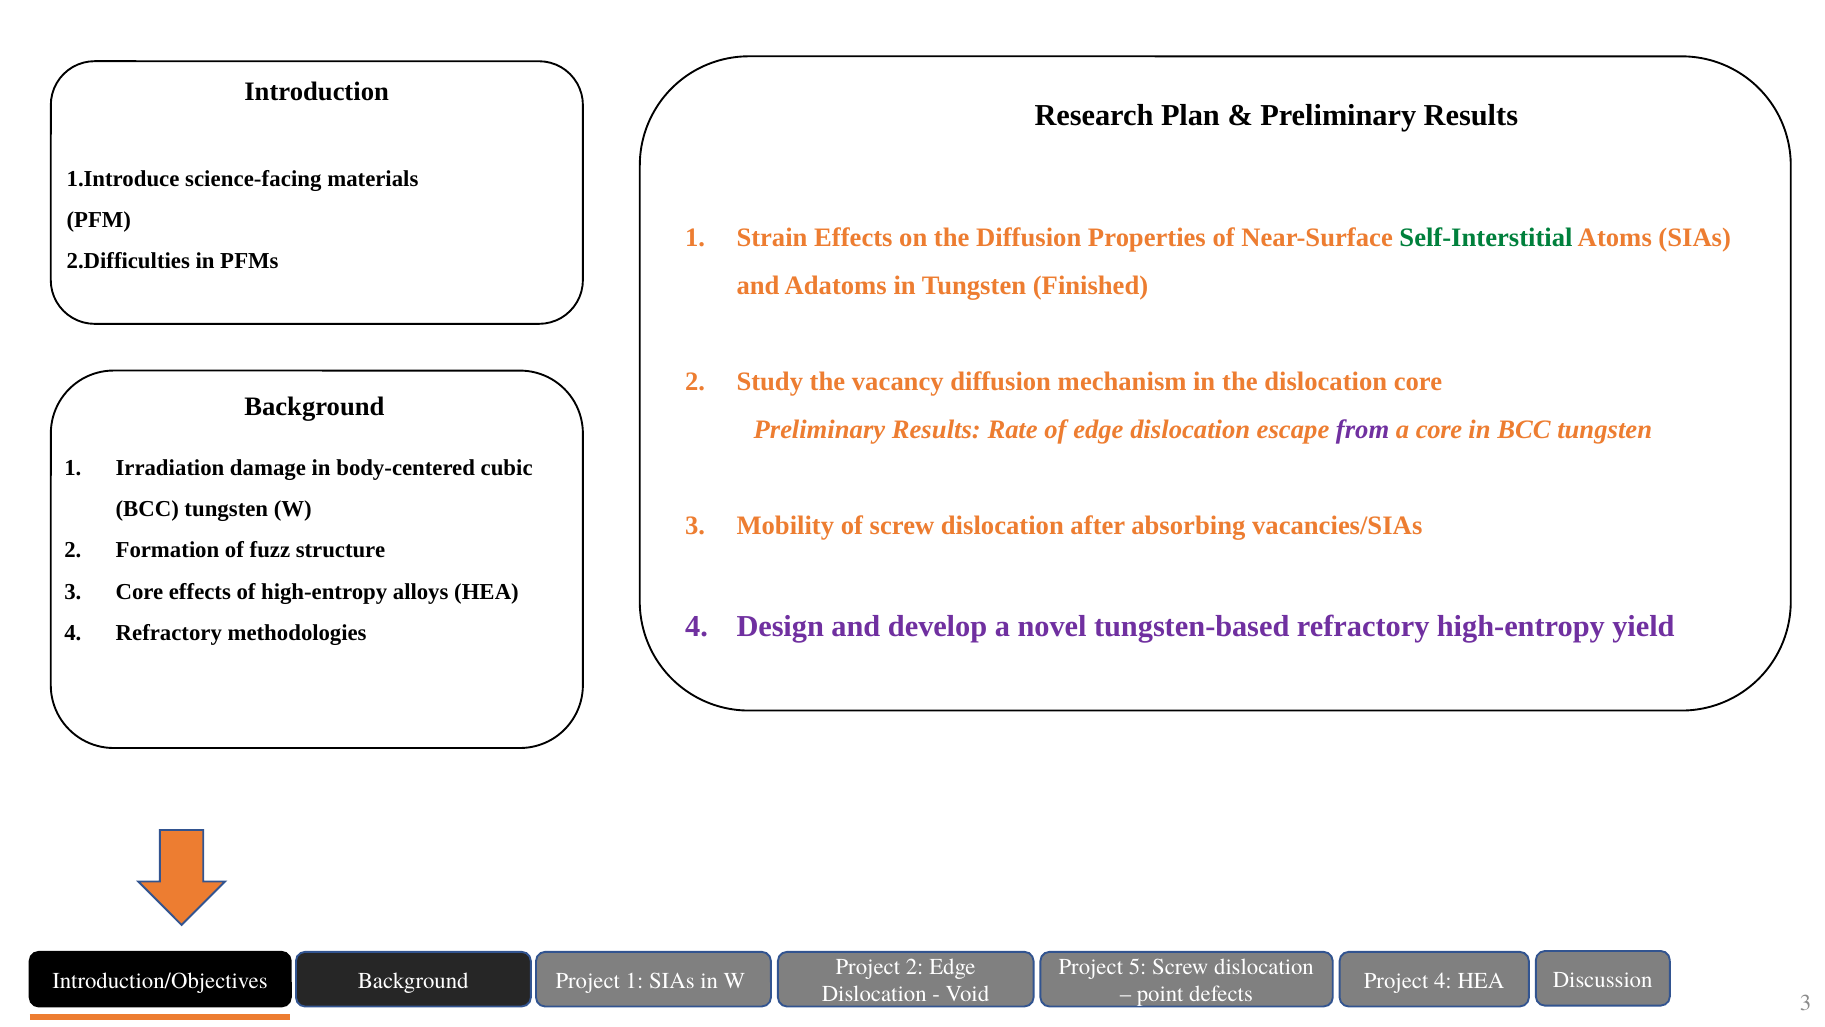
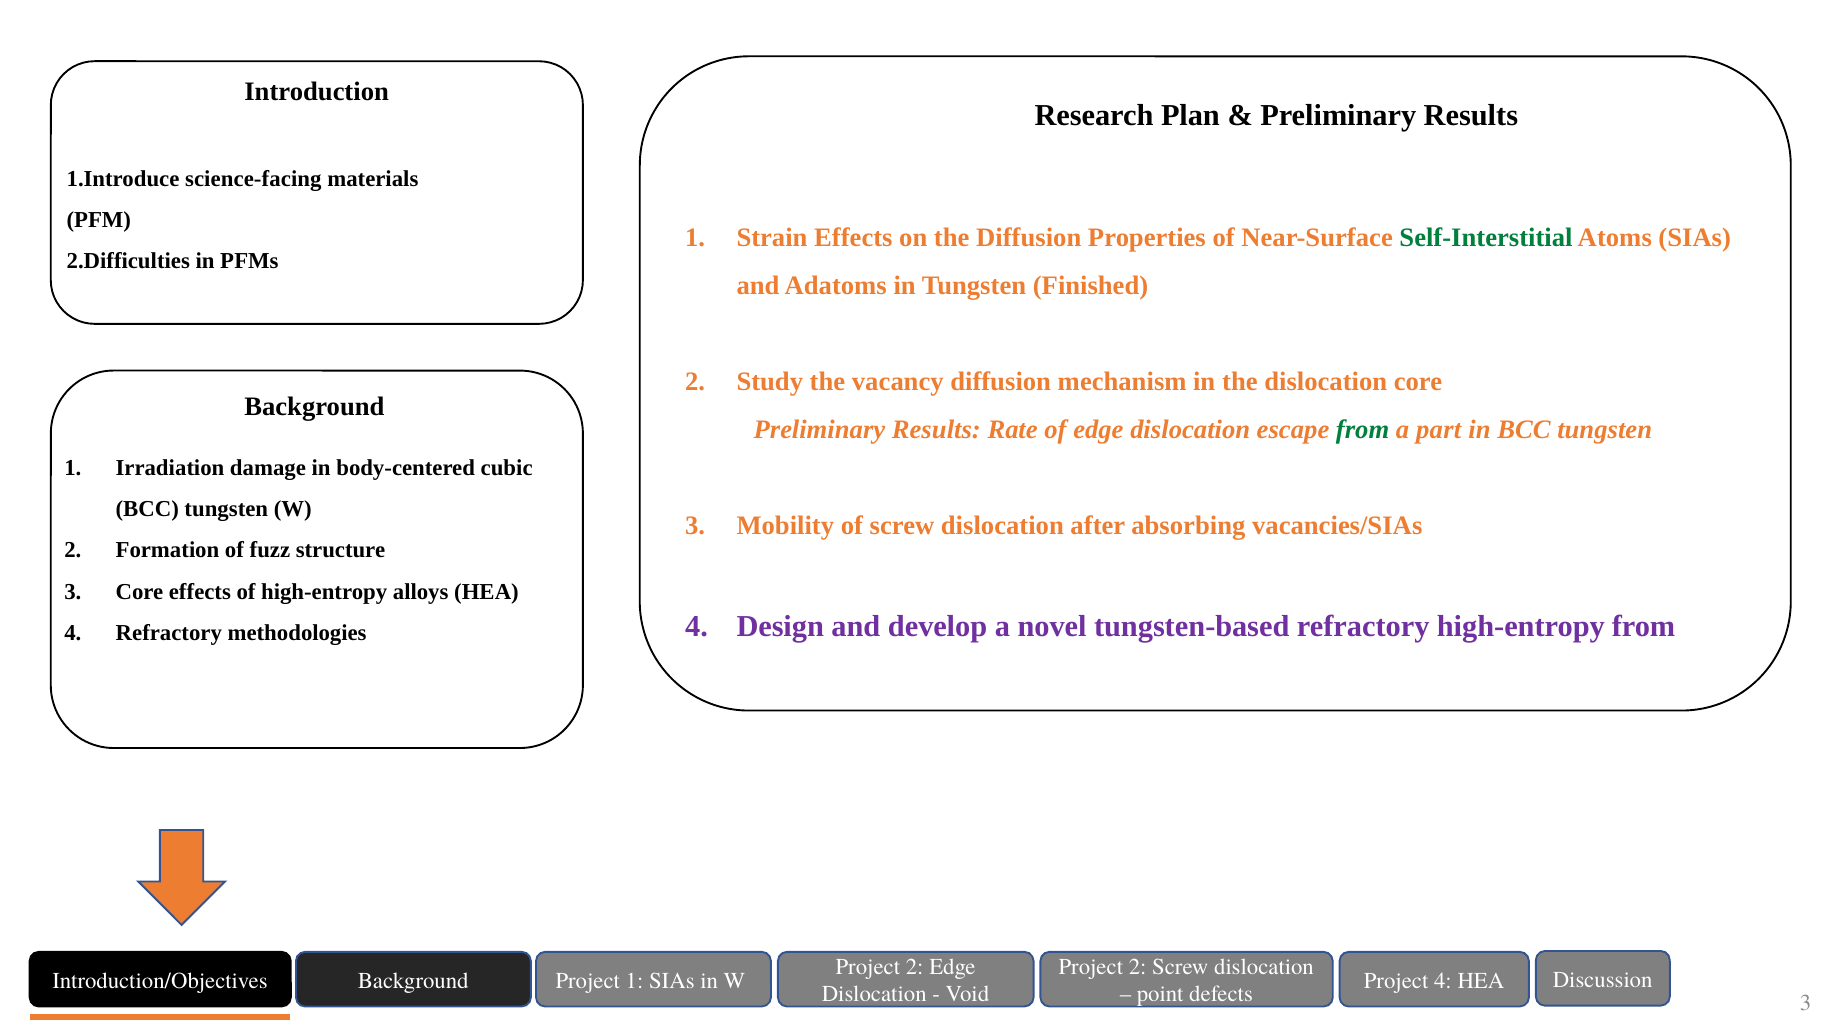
from colour: purple -> green (1363, 430)
a core: core -> part (1439, 430)
high-entropy yield: yield -> from (1644, 626)
5: 5 -> 2 (1138, 967)
